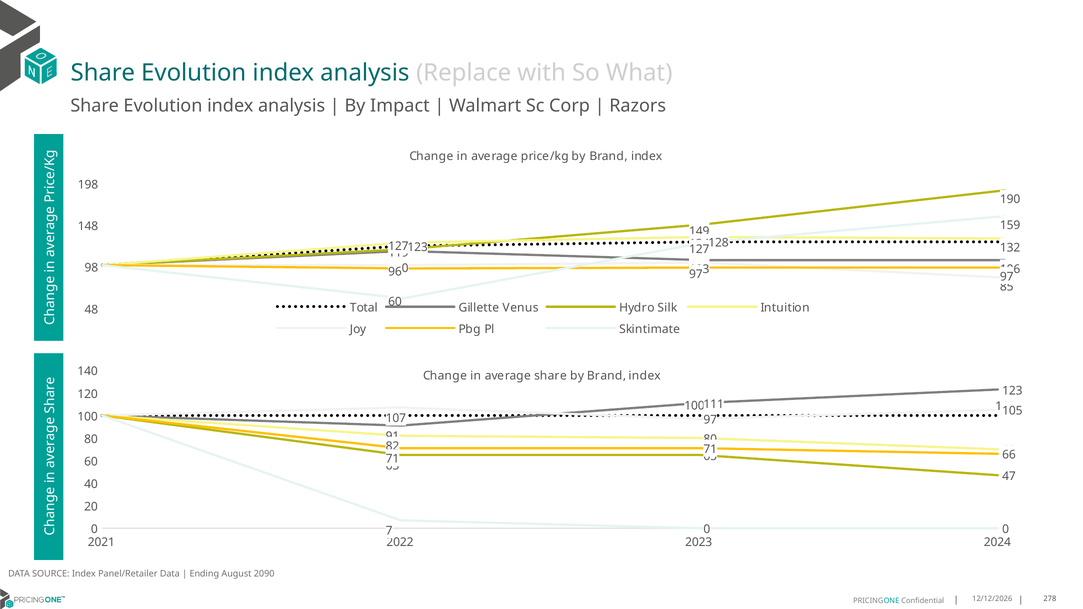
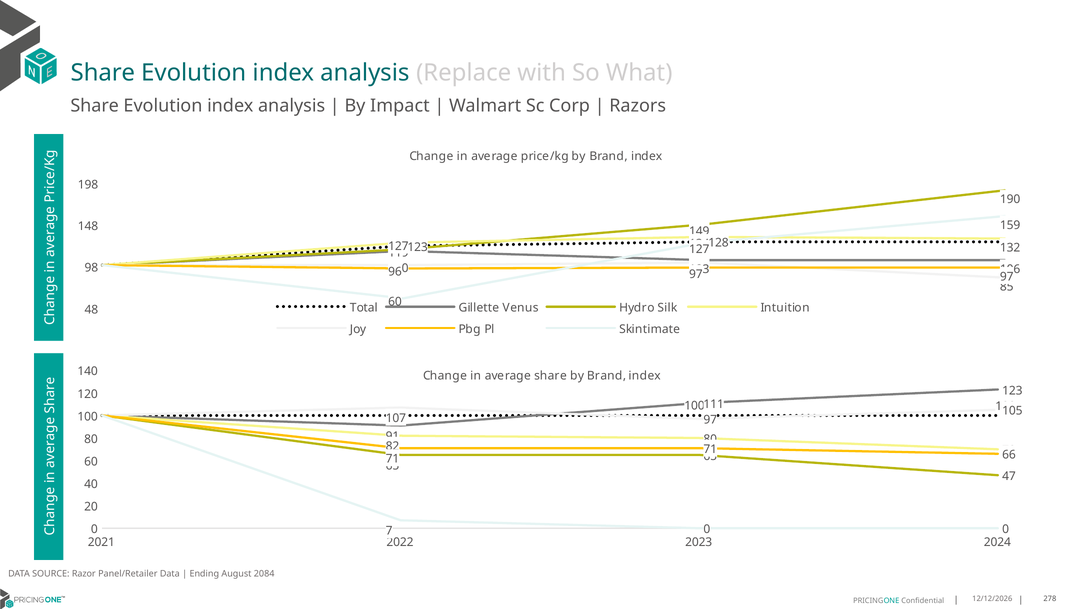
SOURCE Index: Index -> Razor (84, 574)
2090: 2090 -> 2084 (264, 574)
